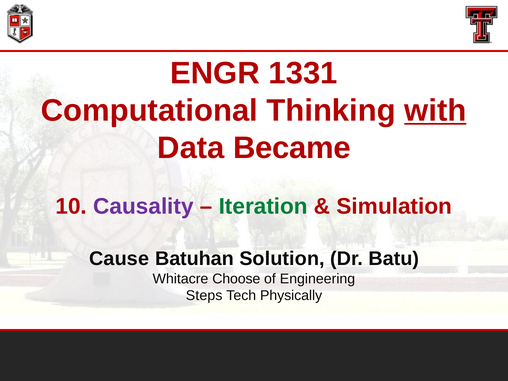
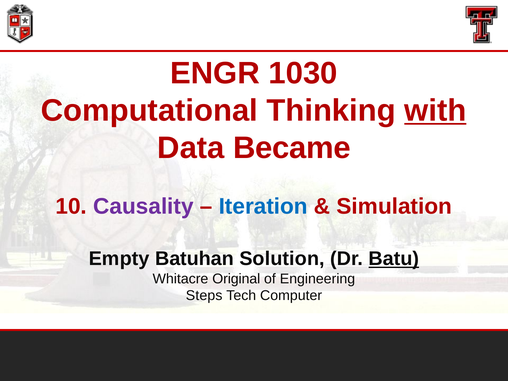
1331: 1331 -> 1030 (303, 73)
Iteration colour: green -> blue (263, 206)
Cause: Cause -> Empty (119, 259)
Batu underline: none -> present (394, 259)
Choose: Choose -> Original (236, 279)
Physically: Physically -> Computer (291, 296)
